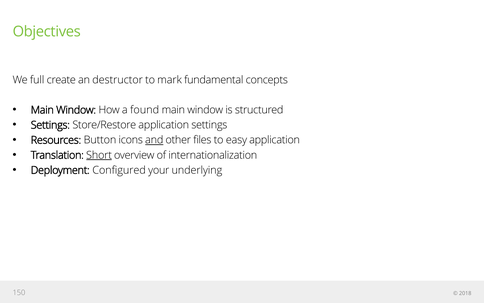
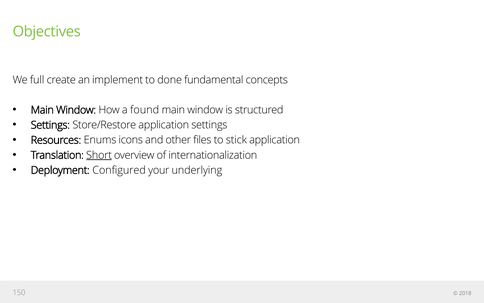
destructor: destructor -> implement (118, 80)
mark: mark -> done (170, 80)
Button: Button -> Enums (100, 140)
and underline: present -> none (154, 140)
easy: easy -> stick (236, 140)
